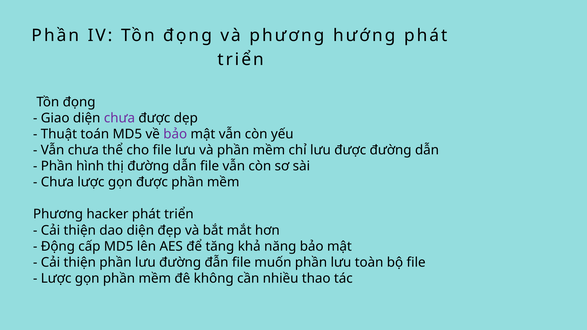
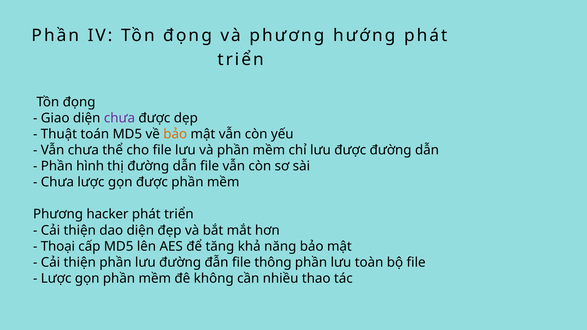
bảo colour: purple -> orange (175, 134)
Động: Động -> Thoại (58, 246)
muốn: muốn -> thông (273, 262)
